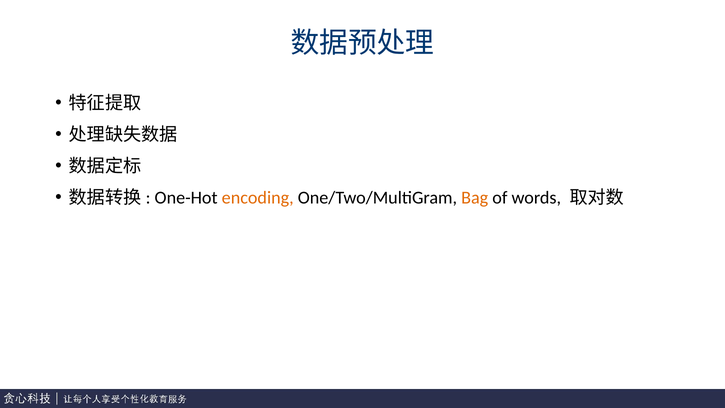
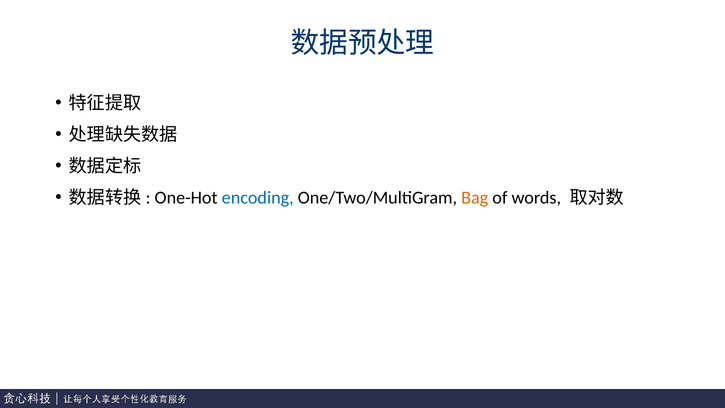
encoding colour: orange -> blue (258, 198)
